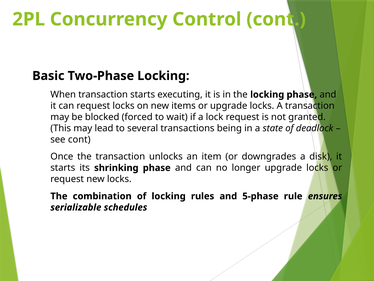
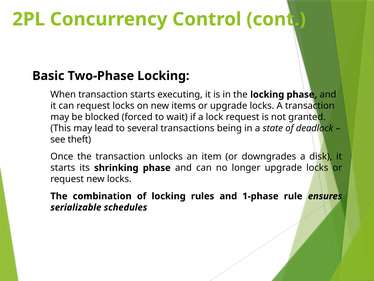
see cont: cont -> theft (79, 139)
5-phase: 5-phase -> 1-phase (260, 196)
